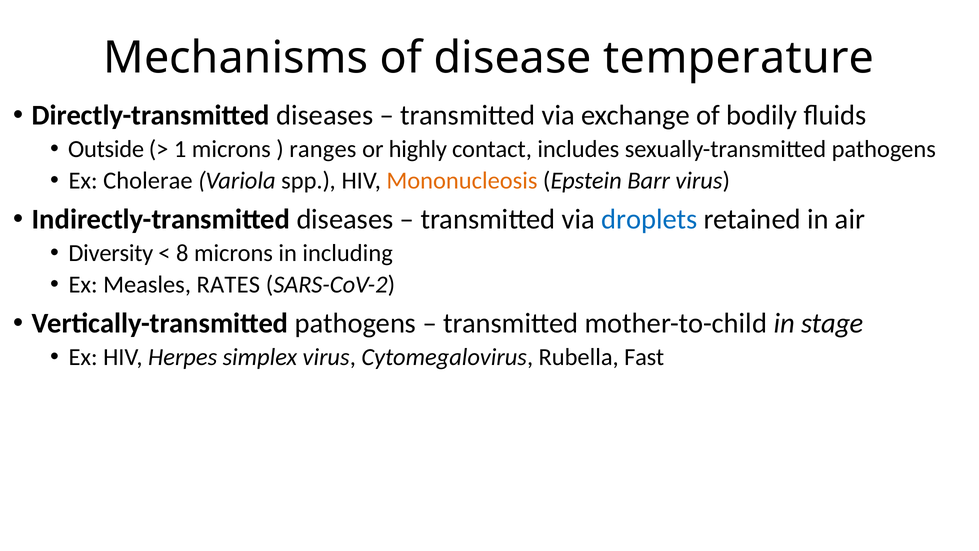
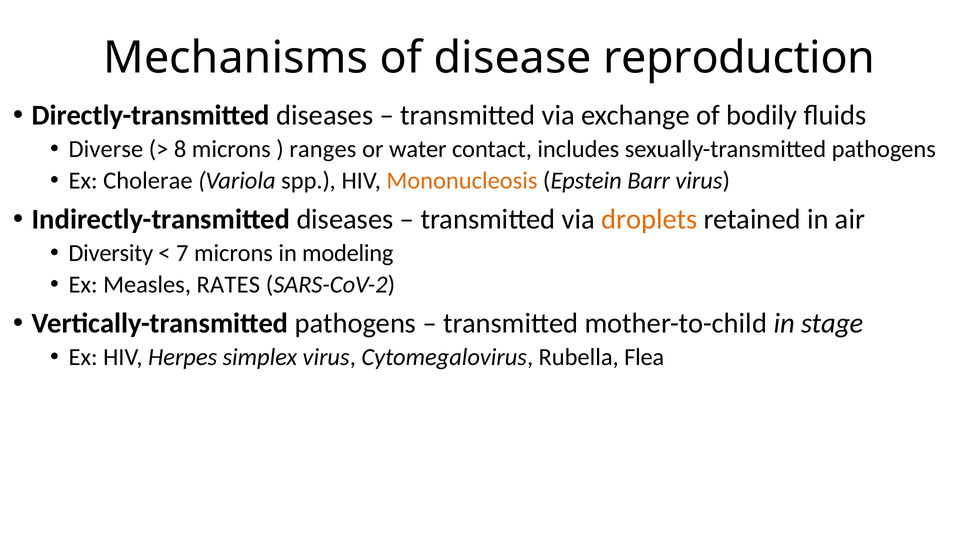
temperature: temperature -> reproduction (739, 58)
Outside: Outside -> Diverse (106, 149)
1: 1 -> 8 (180, 149)
or highly: highly -> water (418, 149)
droplets colour: blue -> orange (649, 219)
8: 8 -> 7 (182, 253)
including: including -> modeling (348, 253)
Fast: Fast -> Flea (644, 357)
